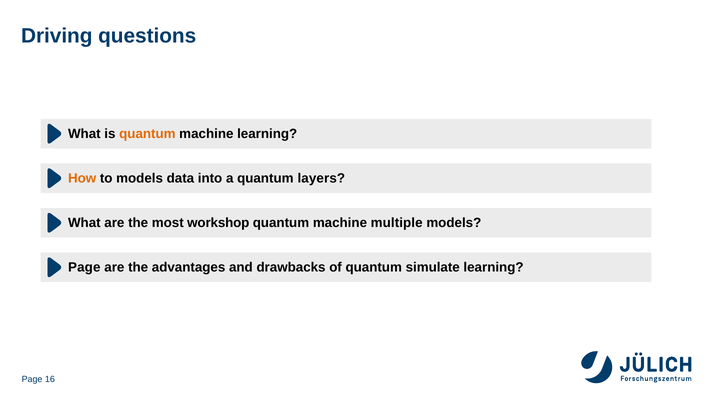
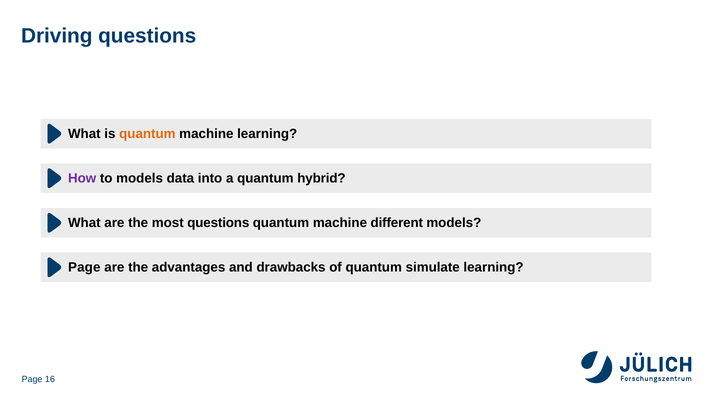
How colour: orange -> purple (82, 178)
layers: layers -> hybrid (321, 178)
most workshop: workshop -> questions (218, 223)
multiple: multiple -> different (397, 223)
